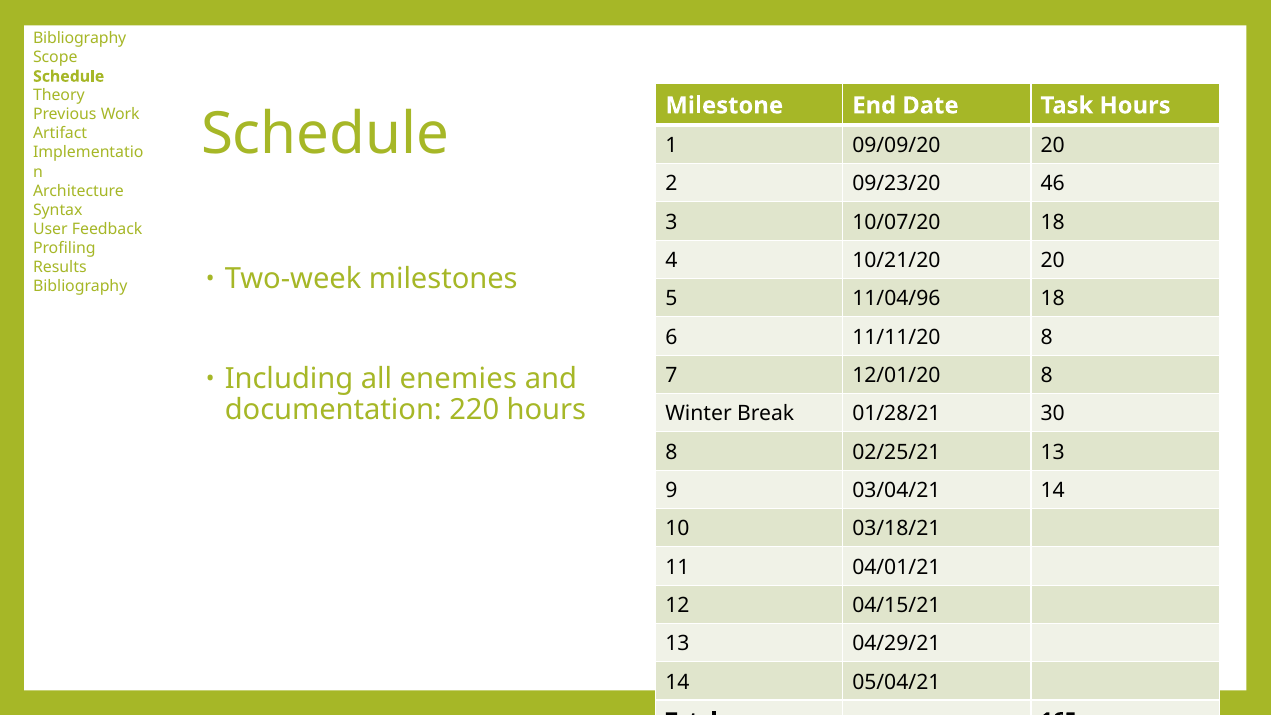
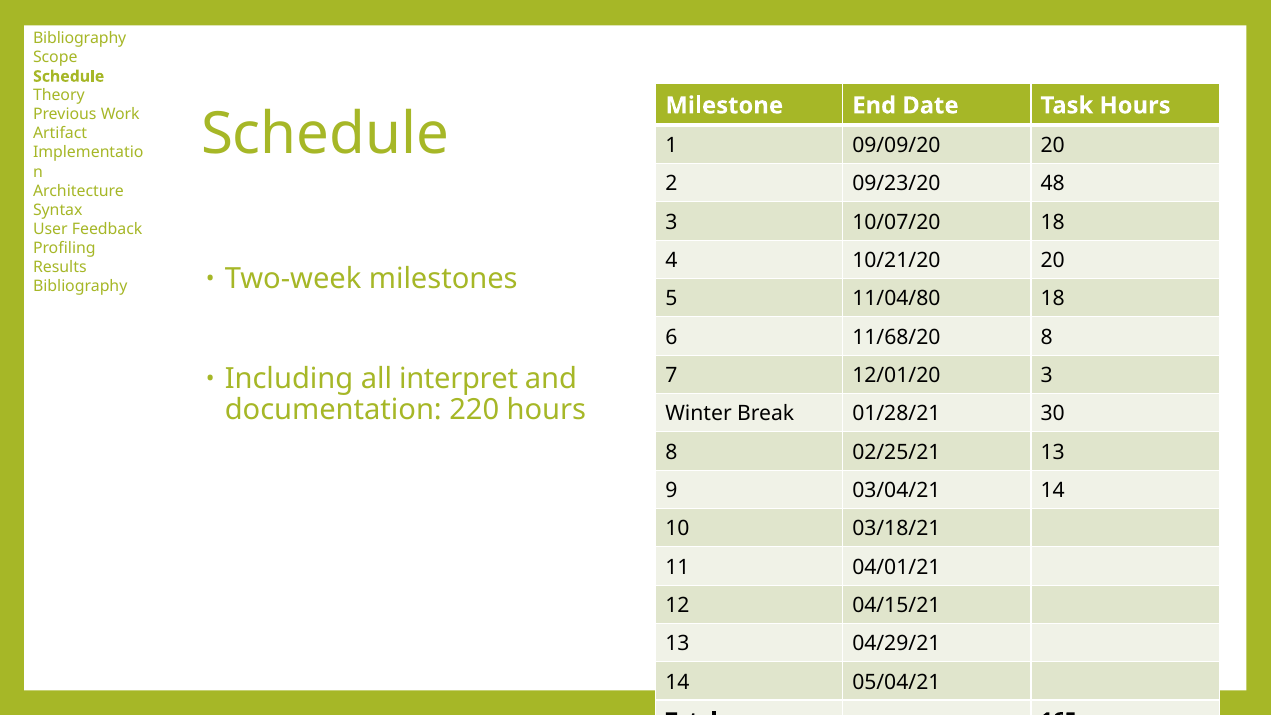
46: 46 -> 48 (1053, 184)
11/04/96: 11/04/96 -> 11/04/80 (896, 299)
11/11/20: 11/11/20 -> 11/68/20 (896, 337)
12/01/20 8: 8 -> 3 (1047, 375)
enemies: enemies -> interpret (459, 379)
